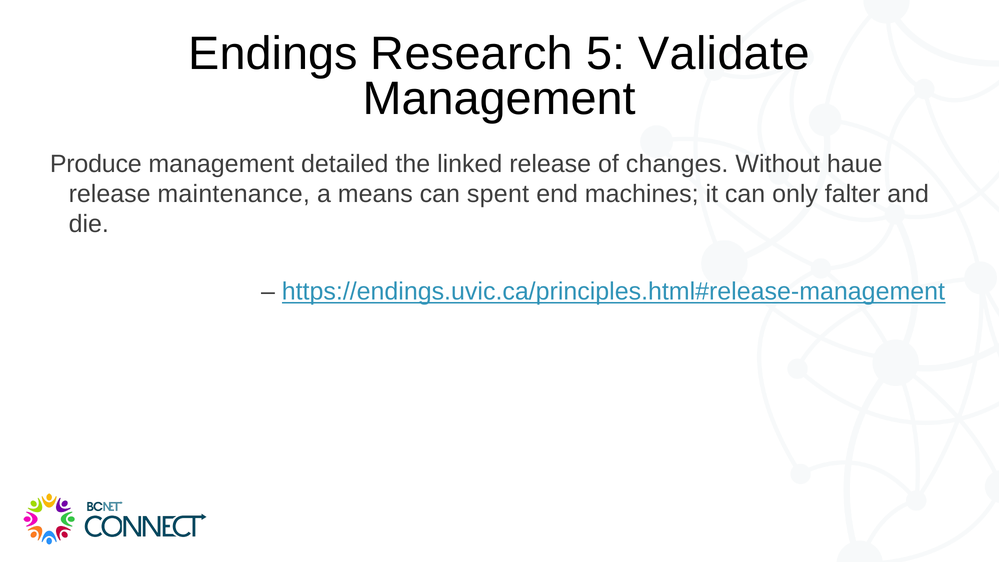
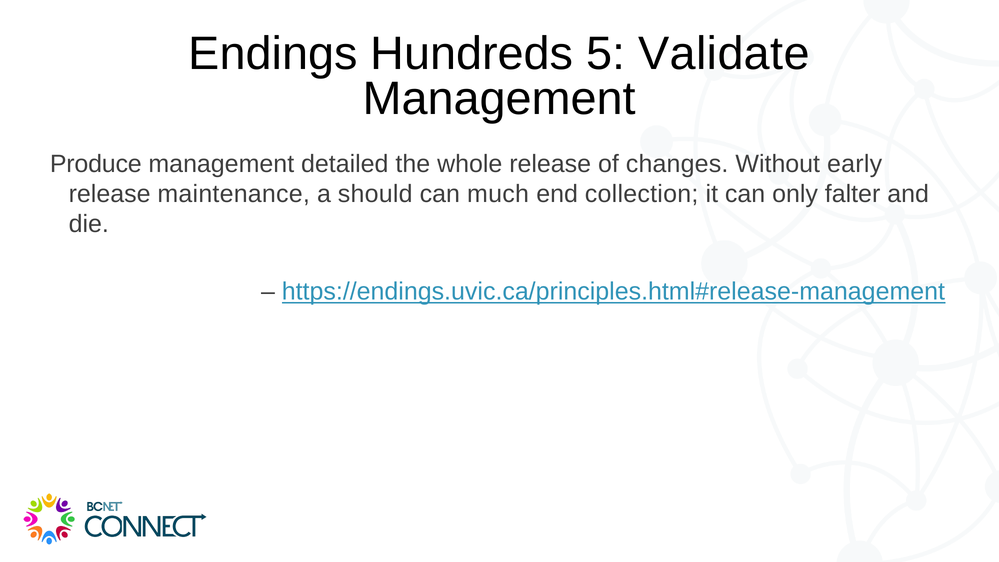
Research: Research -> Hundreds (472, 54)
linked: linked -> whole (470, 164)
haue: haue -> early (855, 164)
means: means -> should (375, 194)
spent: spent -> much (498, 194)
machines: machines -> collection (642, 194)
